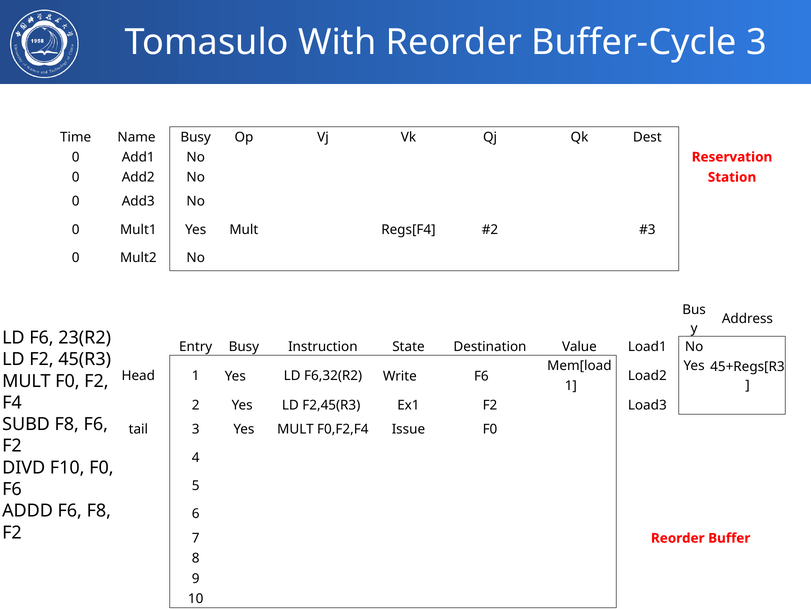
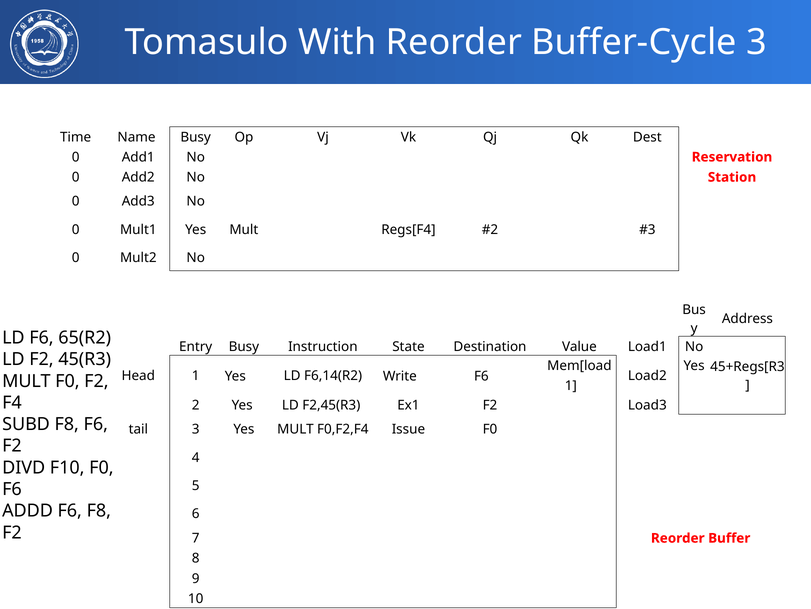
23(R2: 23(R2 -> 65(R2 (85, 337)
F6,32(R2: F6,32(R2 -> F6,14(R2 (333, 375)
